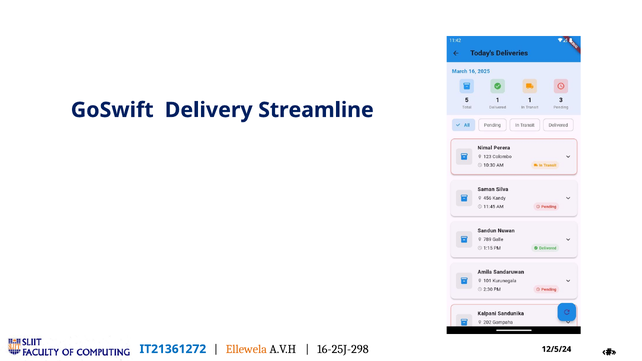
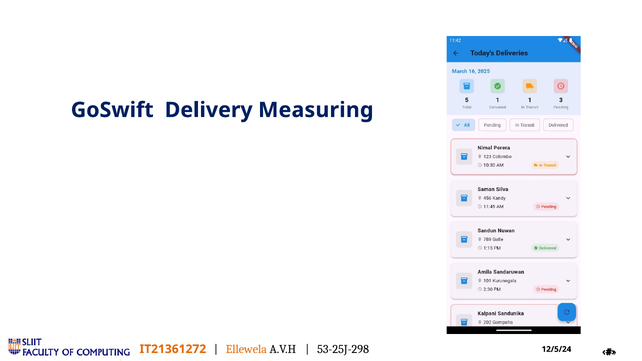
Streamline: Streamline -> Measuring (316, 110)
IT21361272 colour: blue -> orange (173, 349)
16-25J-298: 16-25J-298 -> 53-25J-298 (343, 349)
